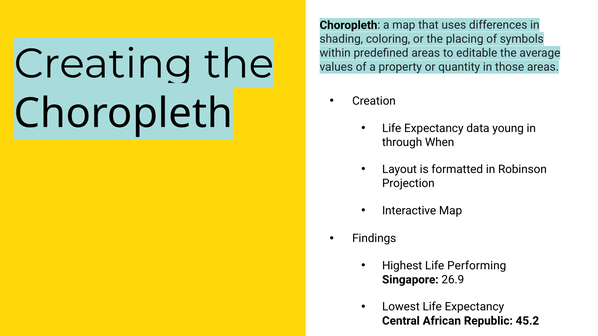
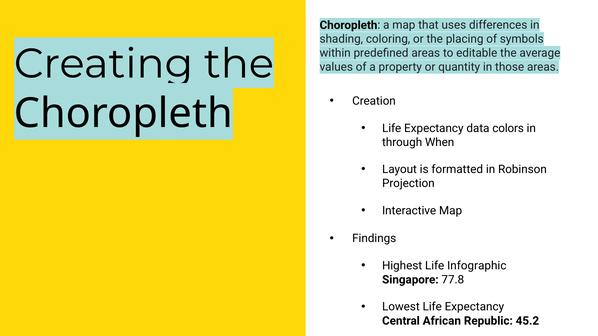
young: young -> colors (508, 128)
Performing: Performing -> Infographic (477, 266)
26.9: 26.9 -> 77.8 (453, 280)
